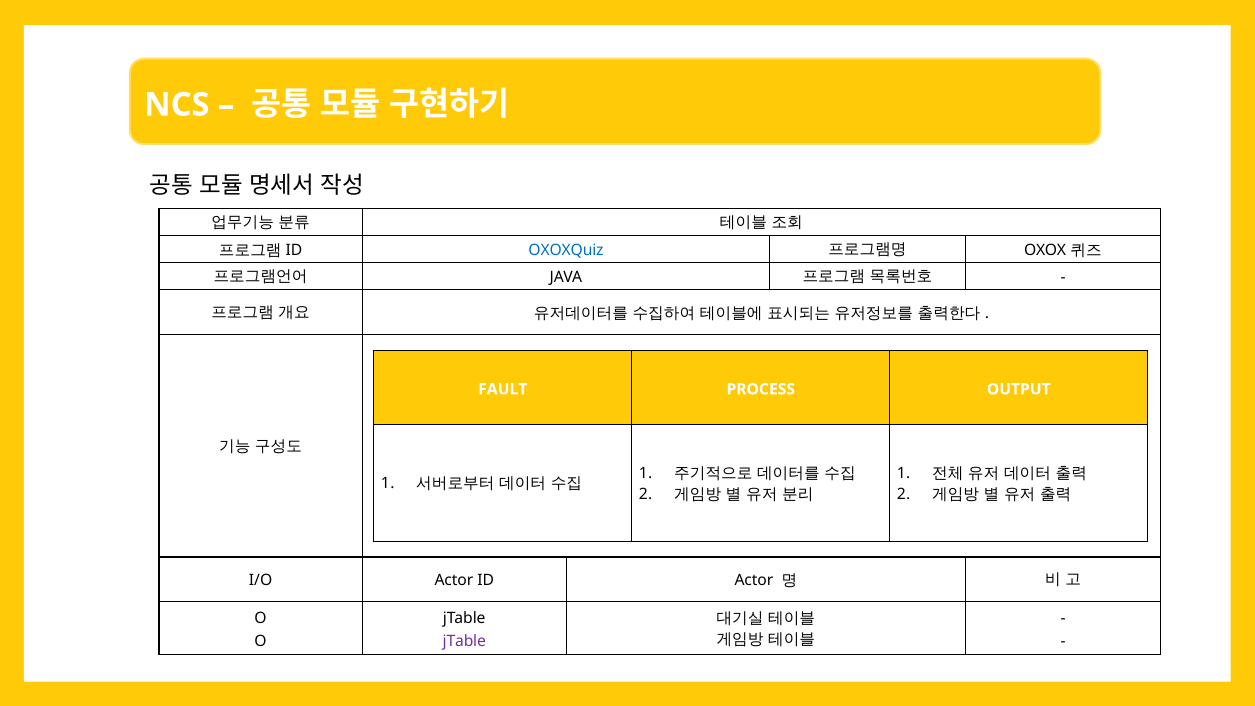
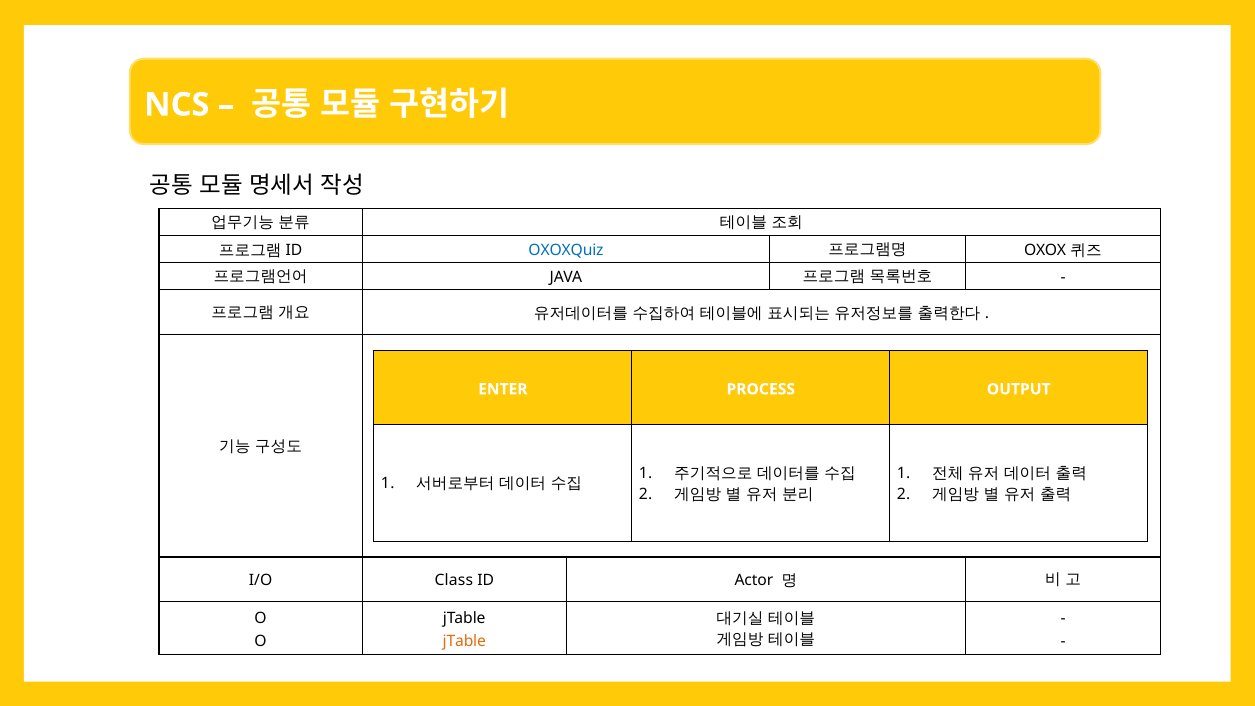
FAULT: FAULT -> ENTER (503, 389)
I/O Actor: Actor -> Class (454, 581)
jTable colour: purple -> orange (464, 641)
